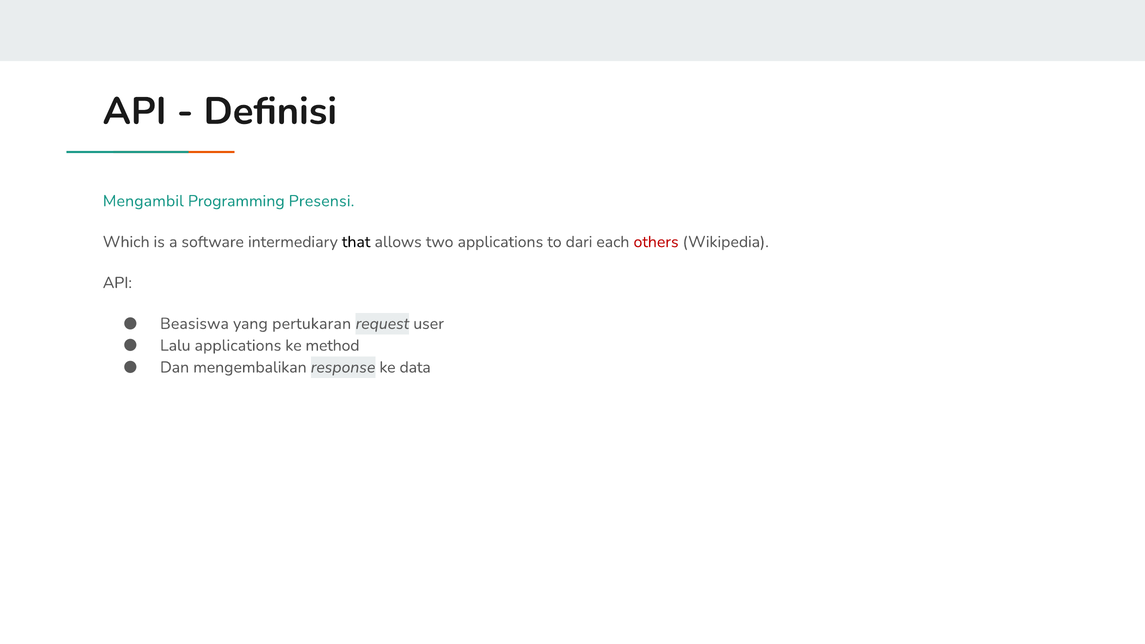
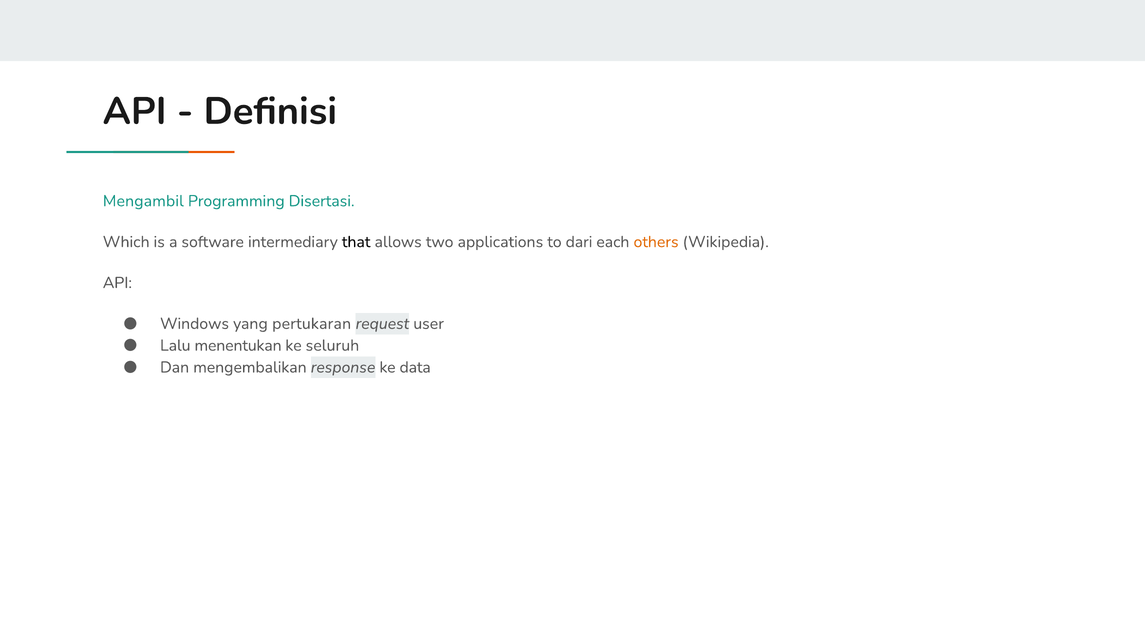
Presensi: Presensi -> Disertasi (322, 201)
others colour: red -> orange (656, 242)
Beasiswa: Beasiswa -> Windows (195, 324)
Lalu applications: applications -> menentukan (238, 346)
method: method -> seluruh (332, 346)
